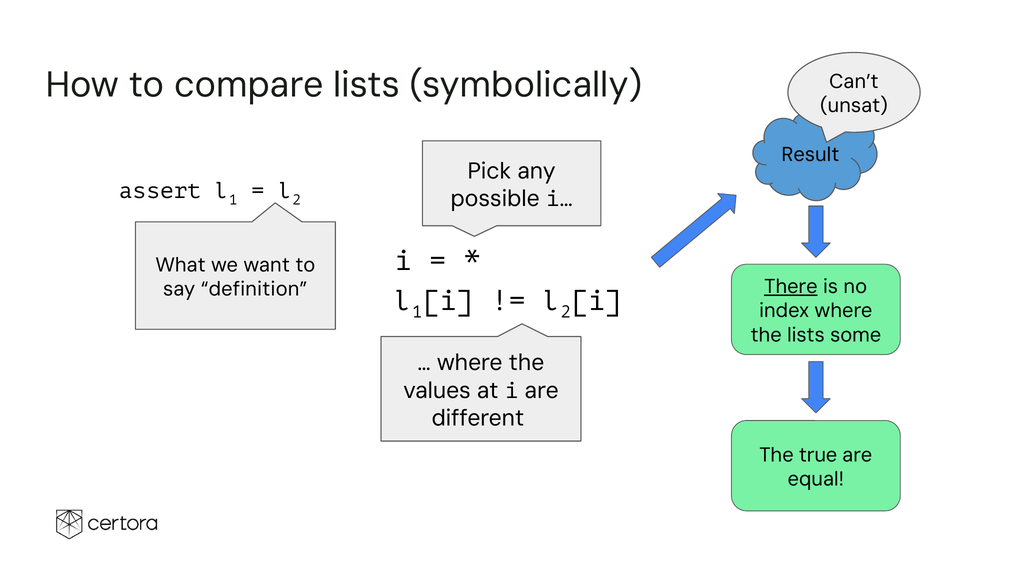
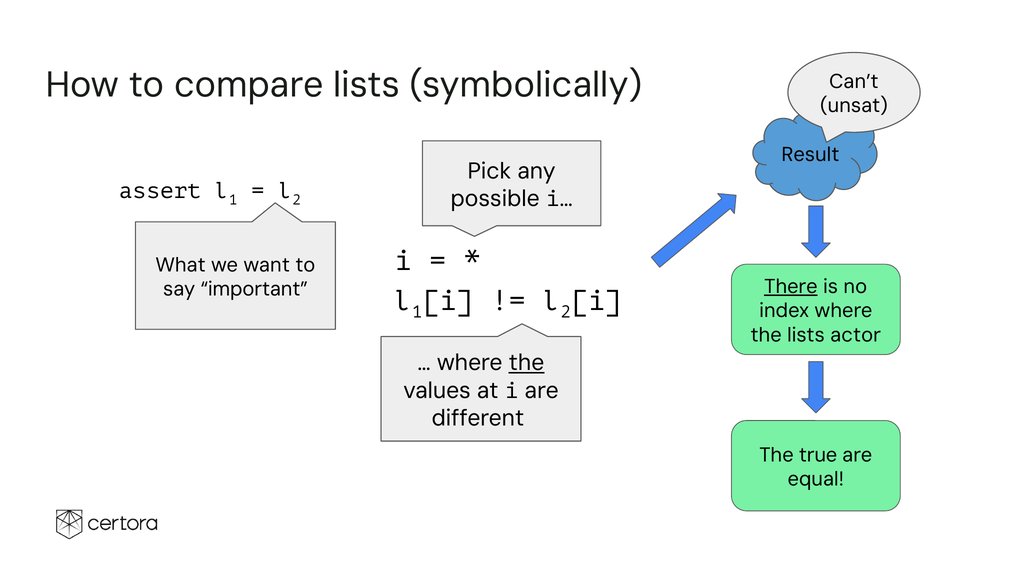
definition: definition -> important (254, 289)
some: some -> actor (856, 335)
the underline: none -> present (526, 363)
